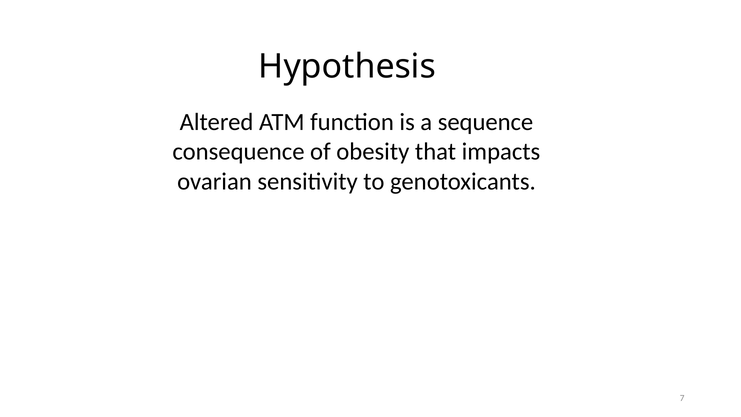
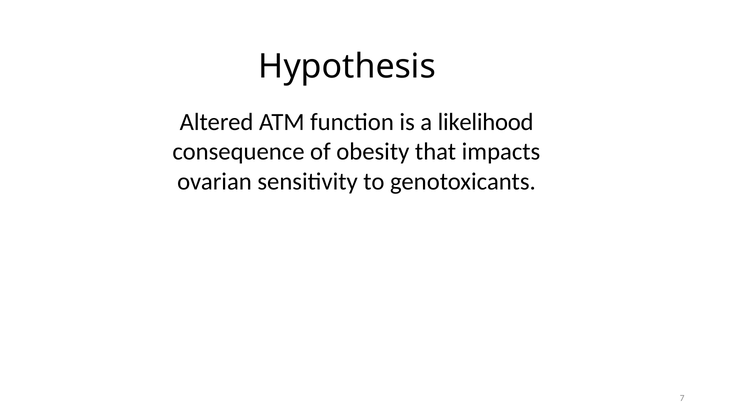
sequence: sequence -> likelihood (486, 122)
